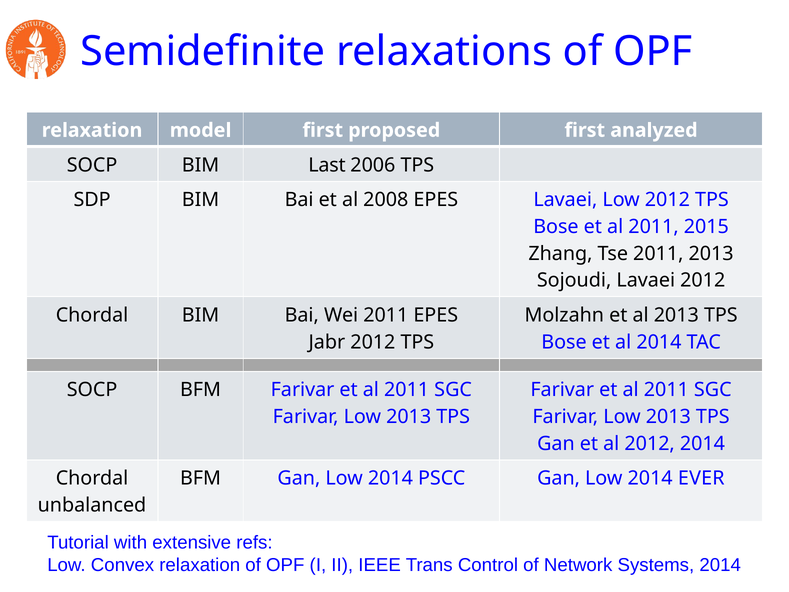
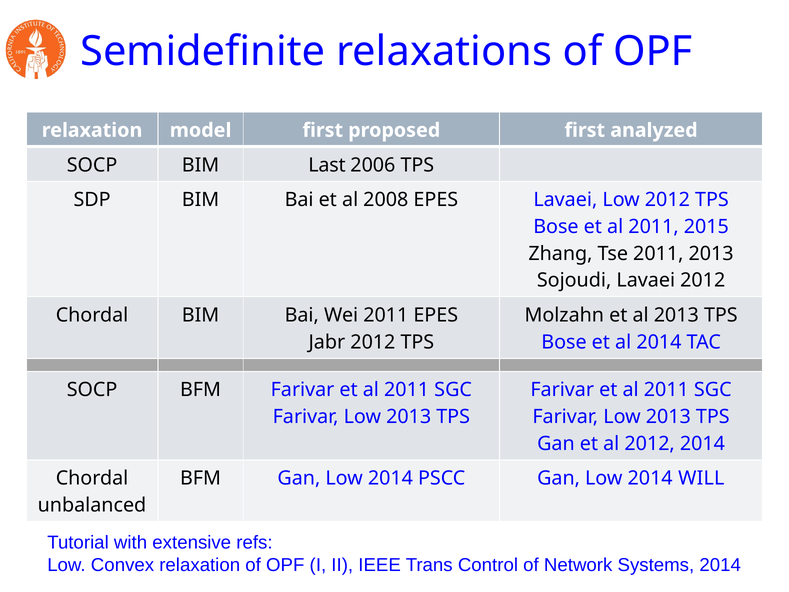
EVER: EVER -> WILL (701, 478)
